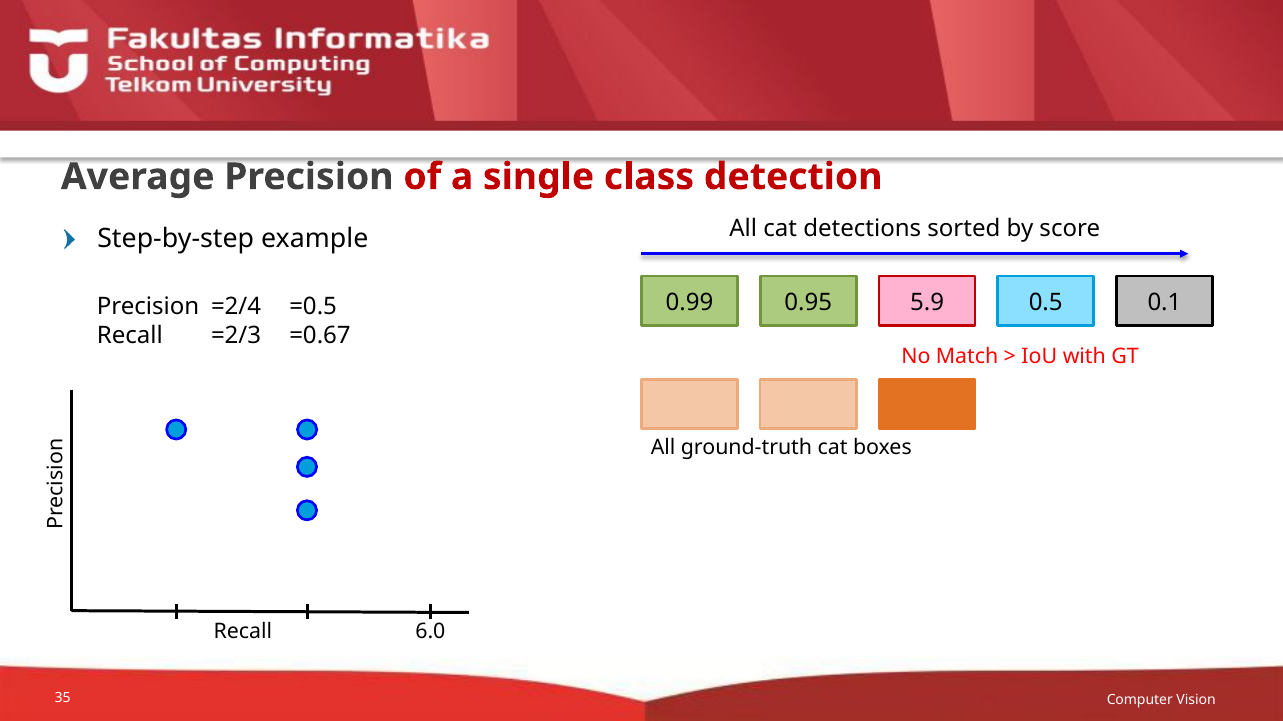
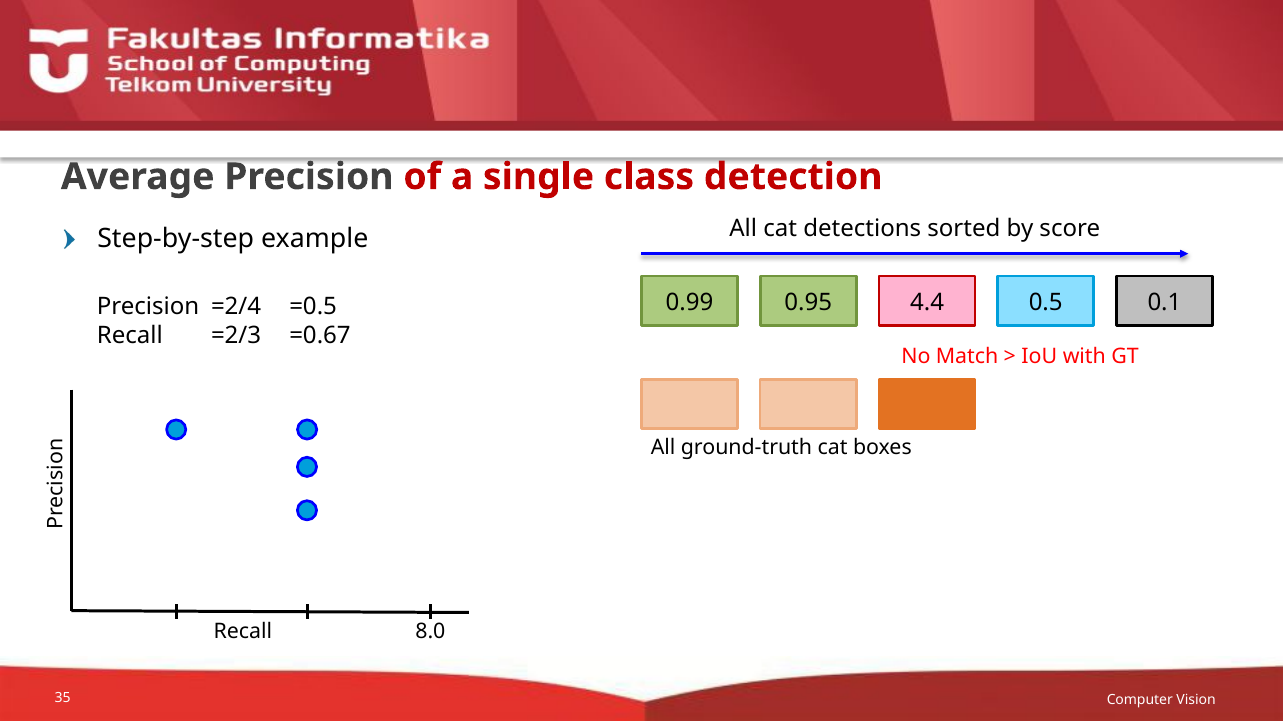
5.9: 5.9 -> 4.4 (927, 303)
6.0: 6.0 -> 8.0 (430, 632)
